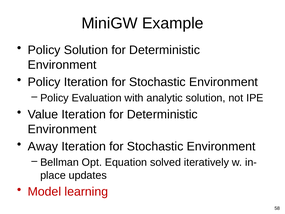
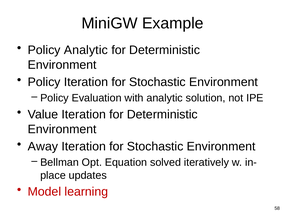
Policy Solution: Solution -> Analytic (86, 50)
